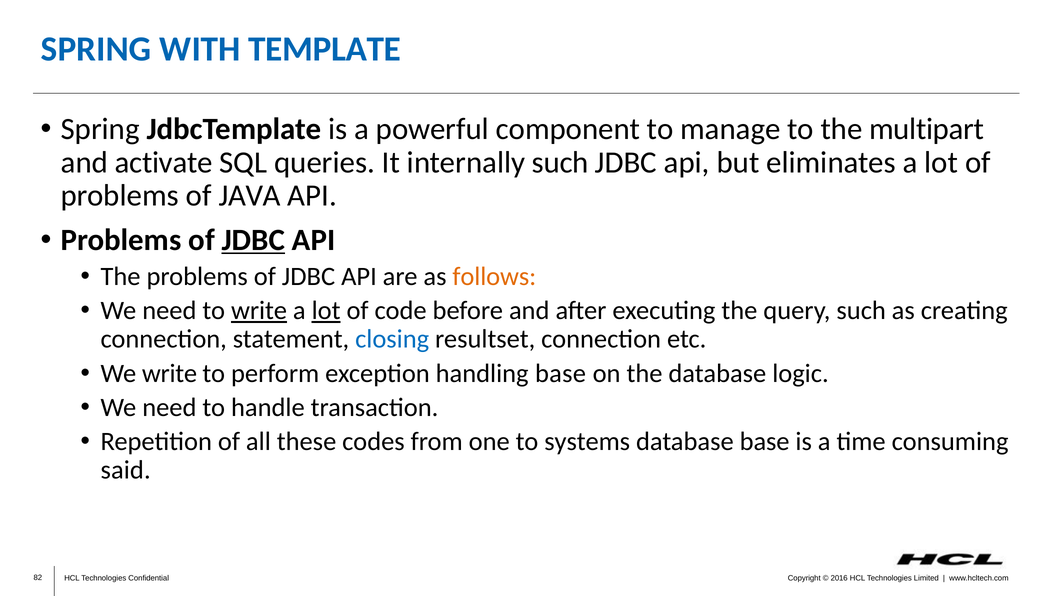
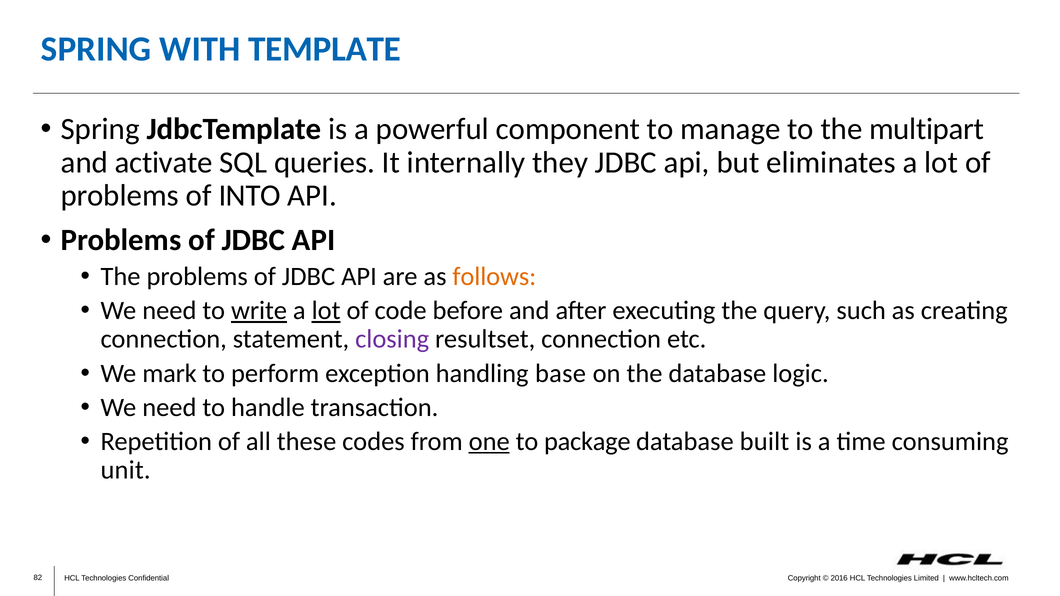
internally such: such -> they (560, 162)
JAVA: JAVA -> INTO (250, 196)
JDBC underline: present -> none (253, 240)
closing colour: blue -> purple (392, 339)
We write: write -> mark (169, 373)
one underline: none -> present (489, 442)
systems: systems -> package (587, 442)
database base: base -> built (764, 442)
said: said -> unit (126, 470)
